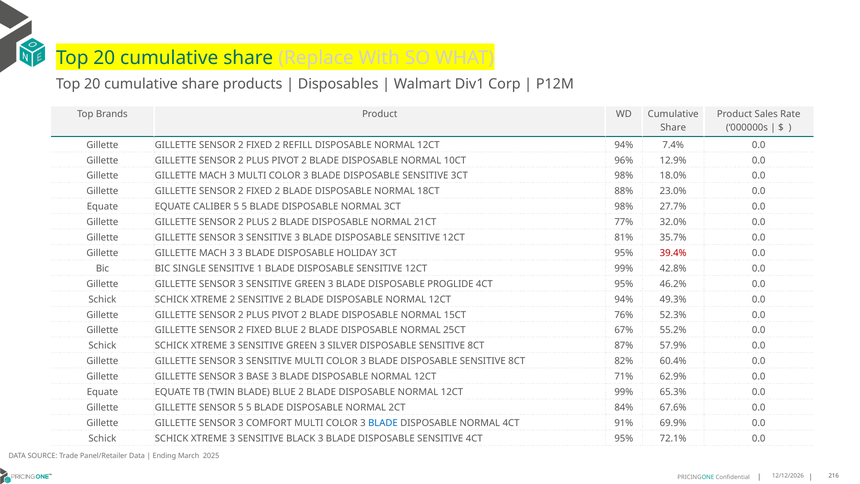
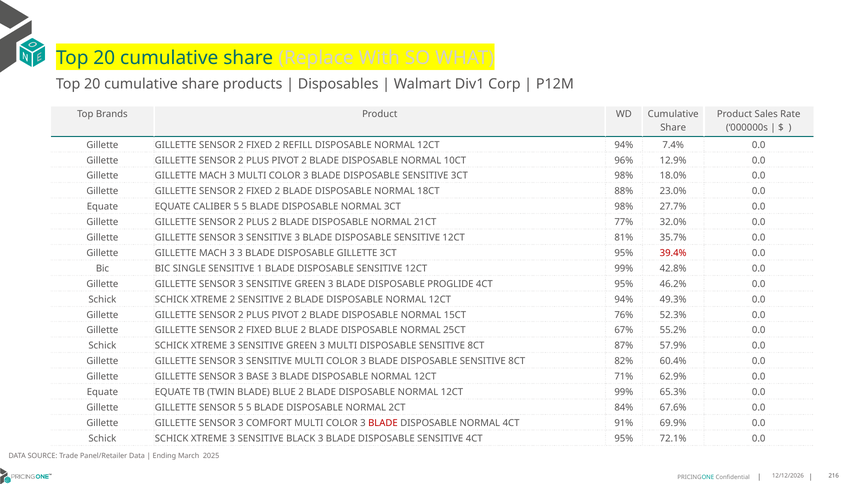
DISPOSABLE HOLIDAY: HOLIDAY -> GILLETTE (357, 253)
GREEN 3 SILVER: SILVER -> MULTI (342, 346)
BLADE colour: blue -> red (383, 423)
